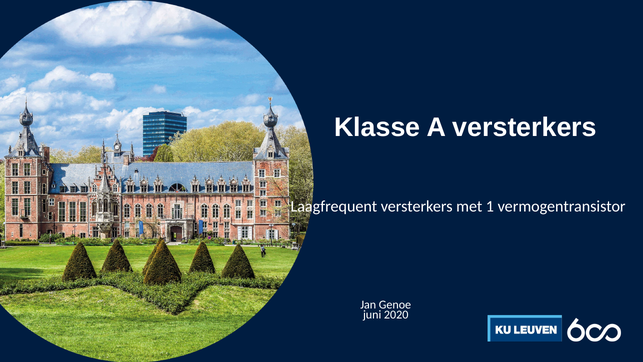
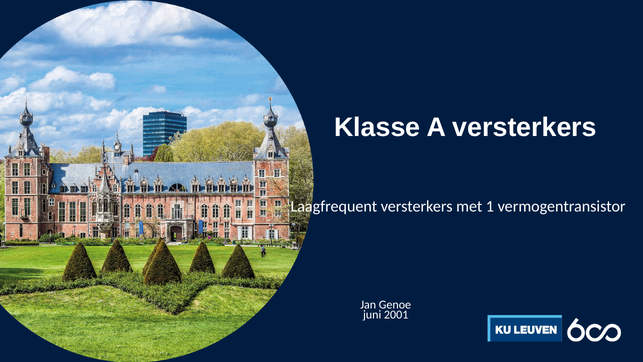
2020: 2020 -> 2001 (396, 314)
